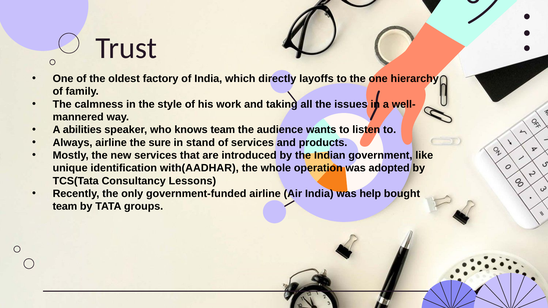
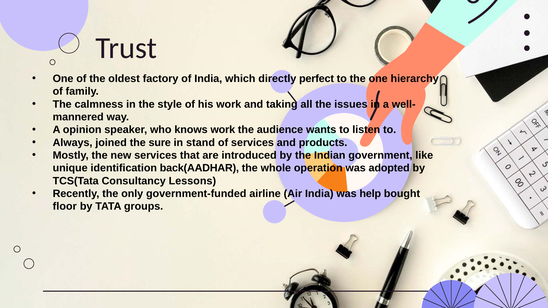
layoffs: layoffs -> perfect (317, 79)
abilities: abilities -> opinion (82, 130)
knows team: team -> work (223, 130)
Always airline: airline -> joined (111, 143)
with(AADHAR: with(AADHAR -> back(AADHAR (199, 168)
team: team -> floor (65, 207)
